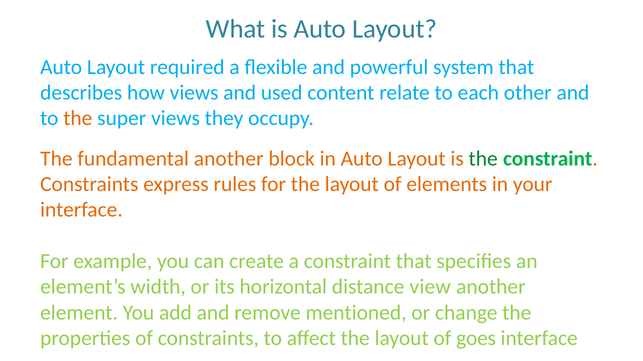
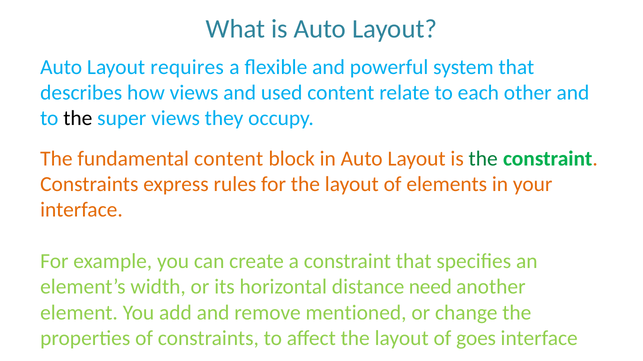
required: required -> requires (187, 67)
the colour: orange -> black (78, 119)
fundamental another: another -> content (229, 159)
view: view -> need (430, 287)
